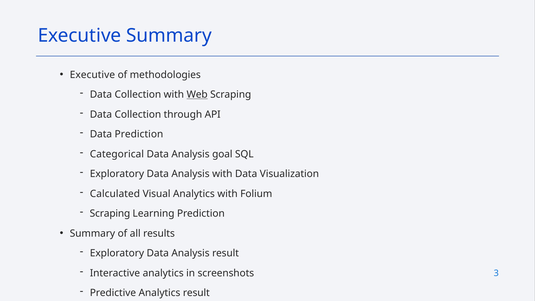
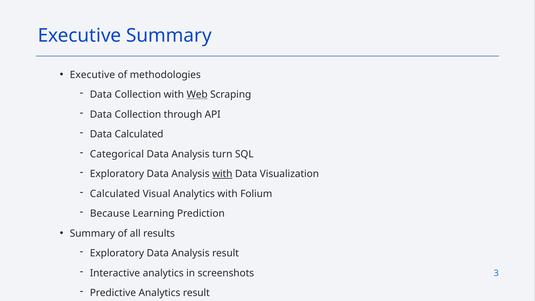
Data Prediction: Prediction -> Calculated (139, 134)
goal: goal -> turn (222, 154)
with underline: none -> present (222, 174)
Scraping: Scraping -> Because (110, 214)
